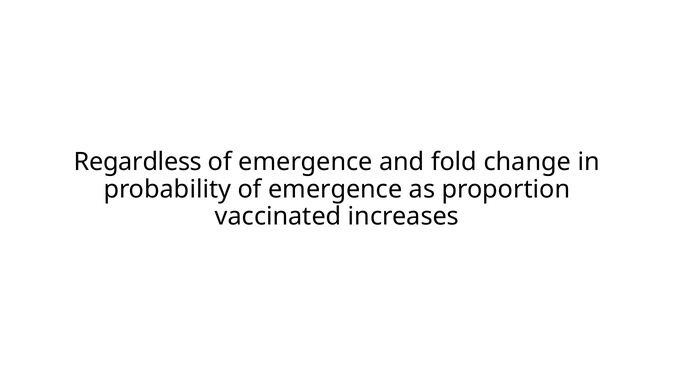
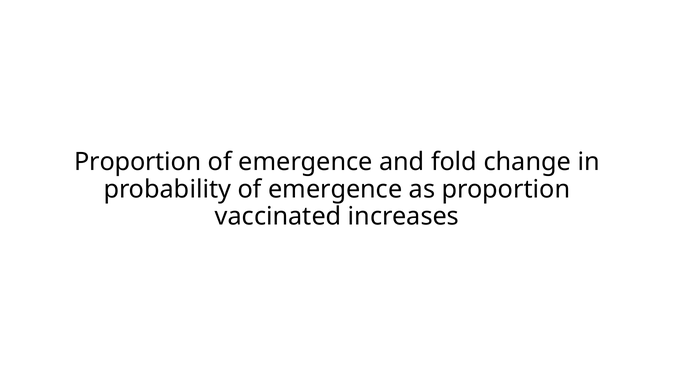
Regardless: Regardless -> Proportion (138, 162)
